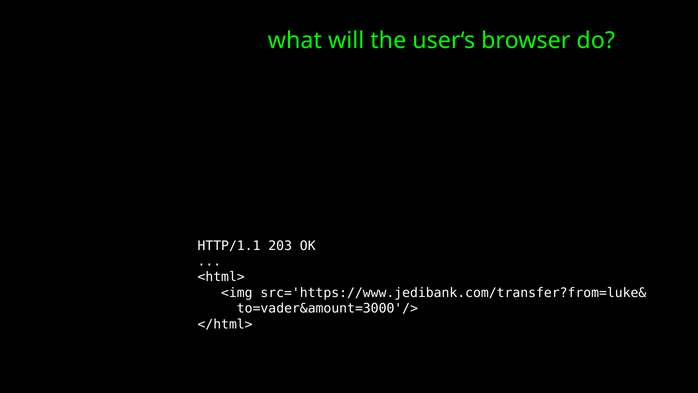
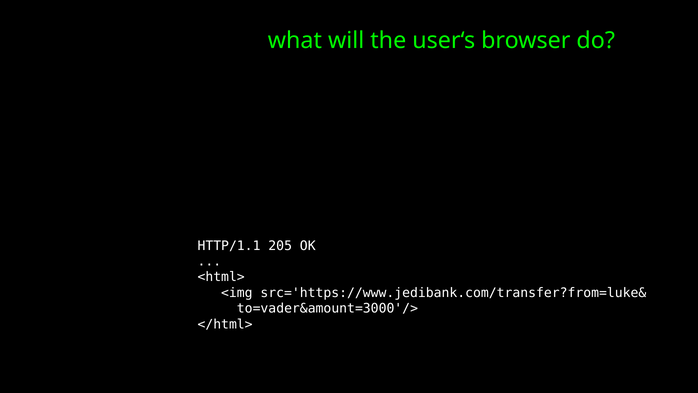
203: 203 -> 205 (280, 245)
